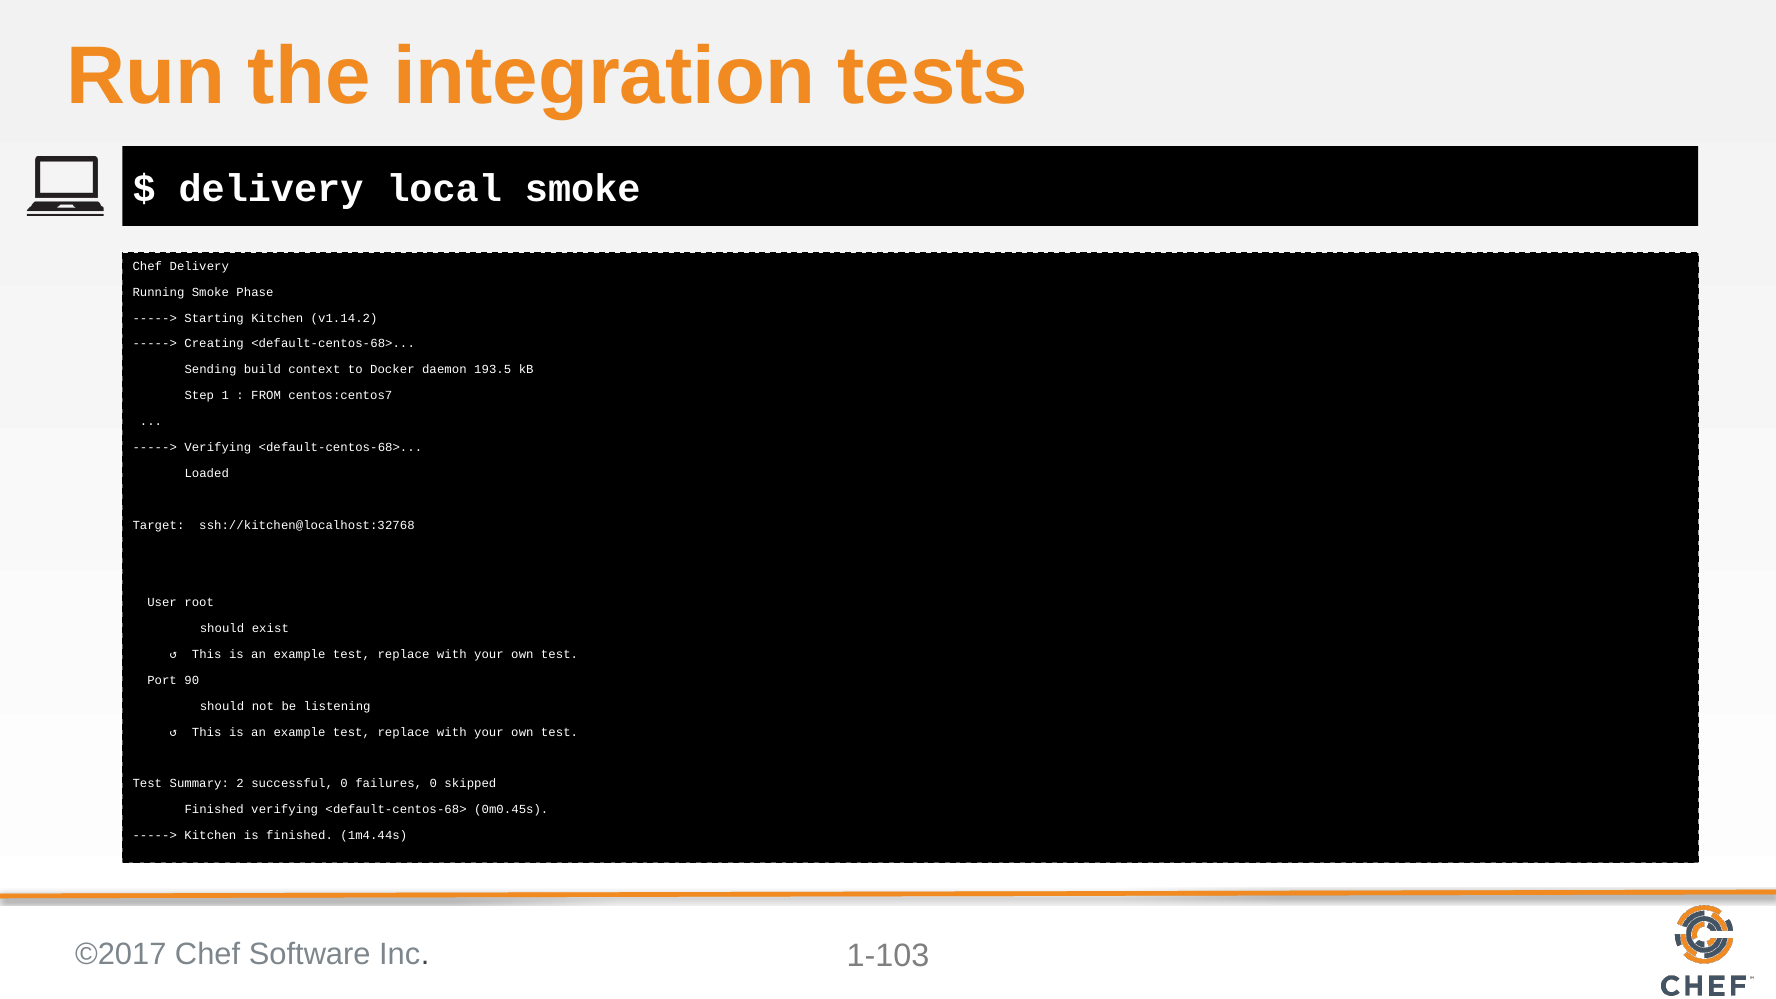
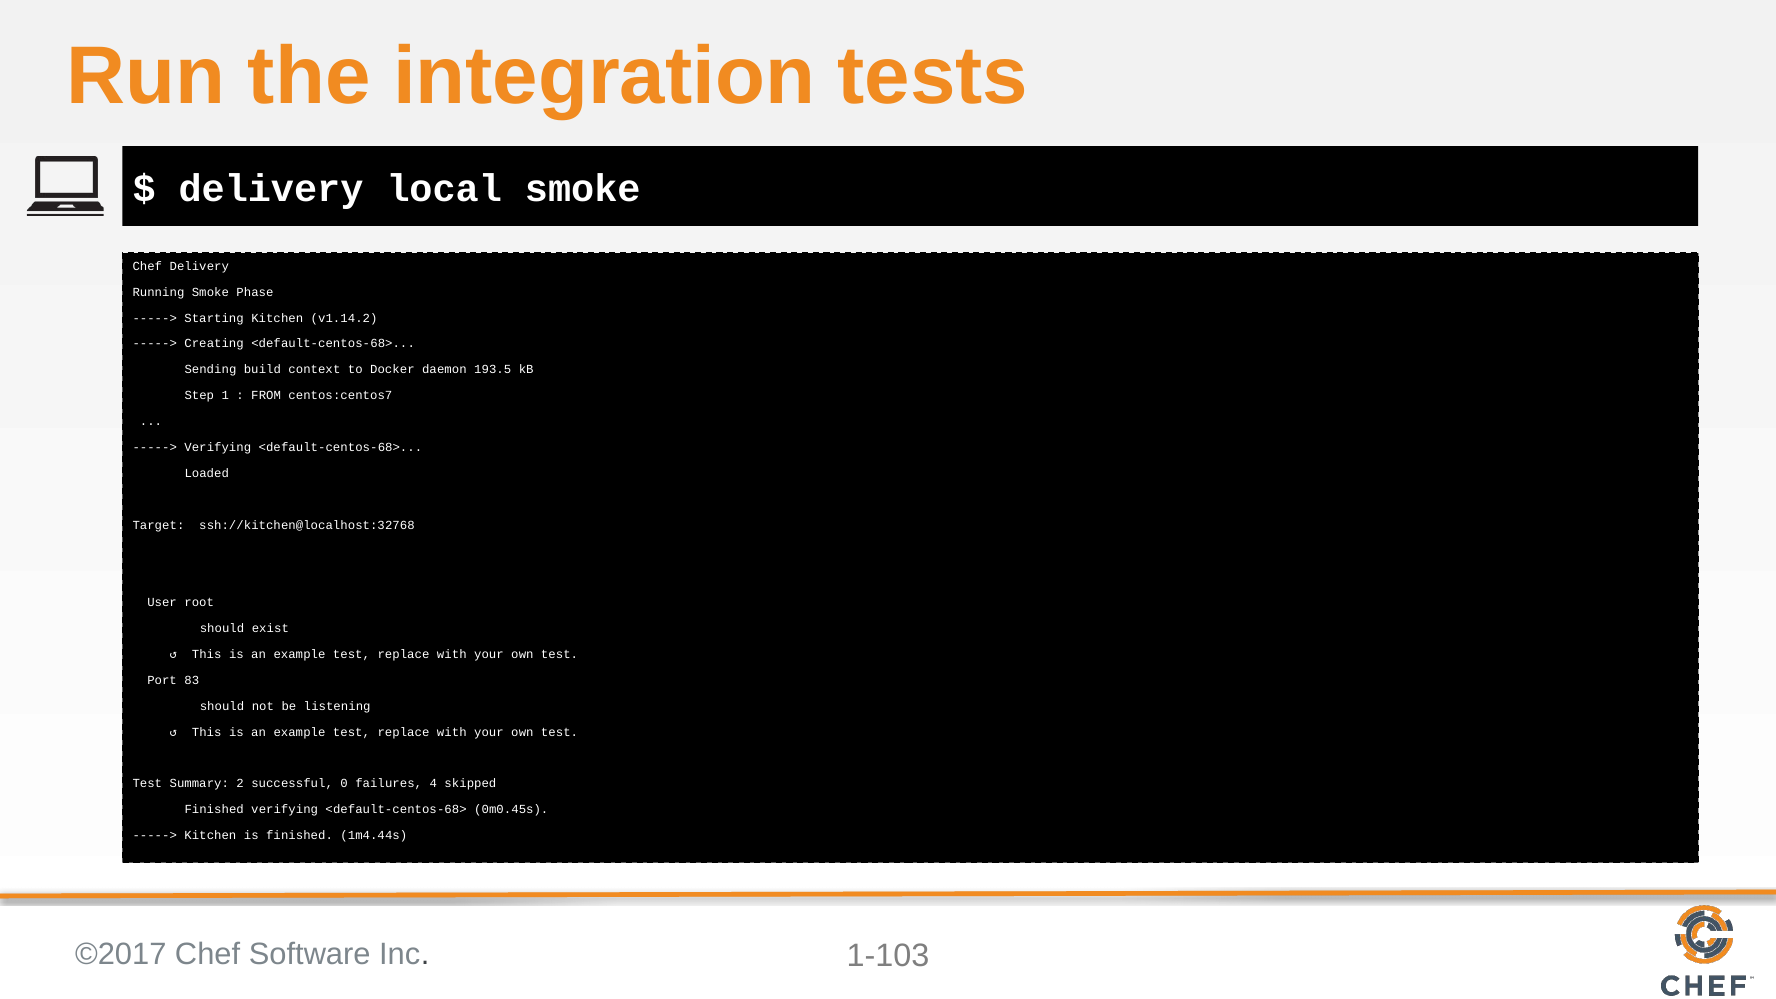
90: 90 -> 83 (192, 680)
failures 0: 0 -> 4 (433, 784)
